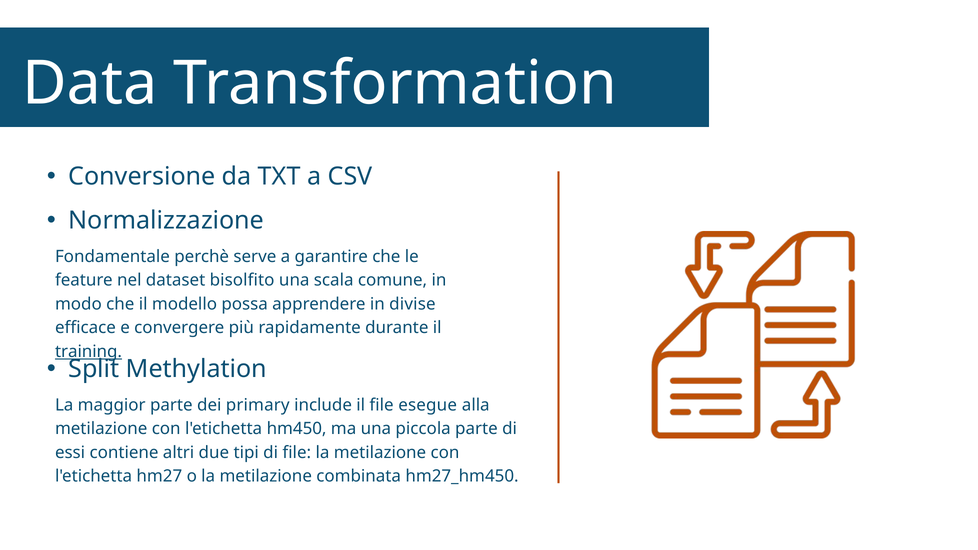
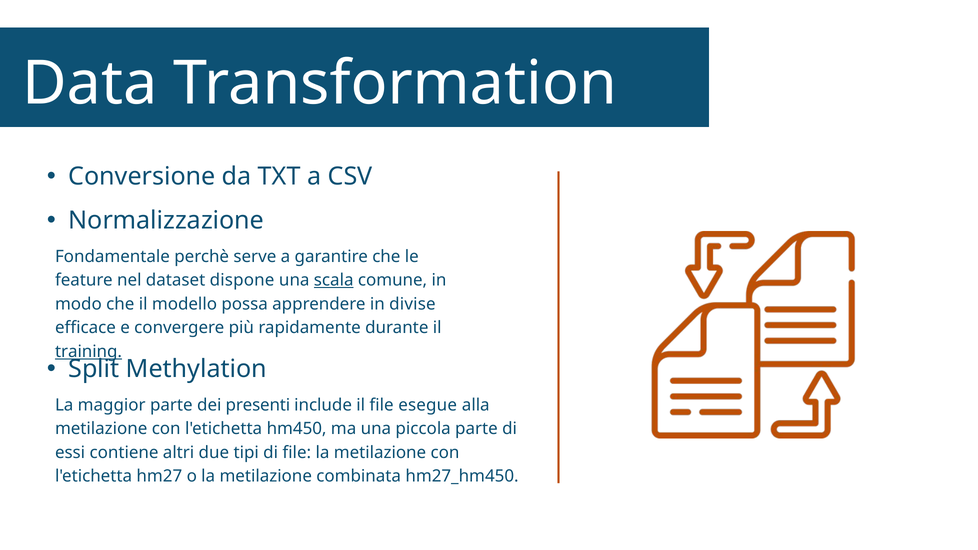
bisolfito: bisolfito -> dispone (242, 280)
scala underline: none -> present (334, 280)
primary: primary -> presenti (258, 405)
